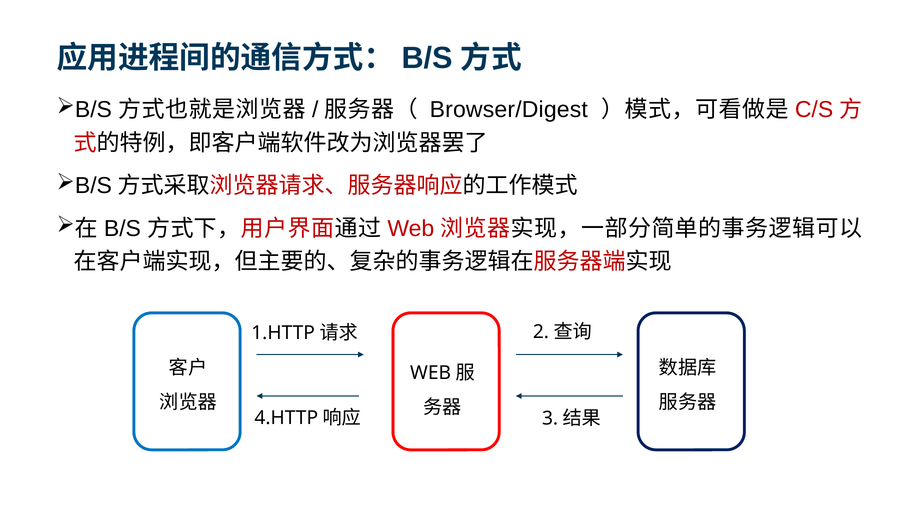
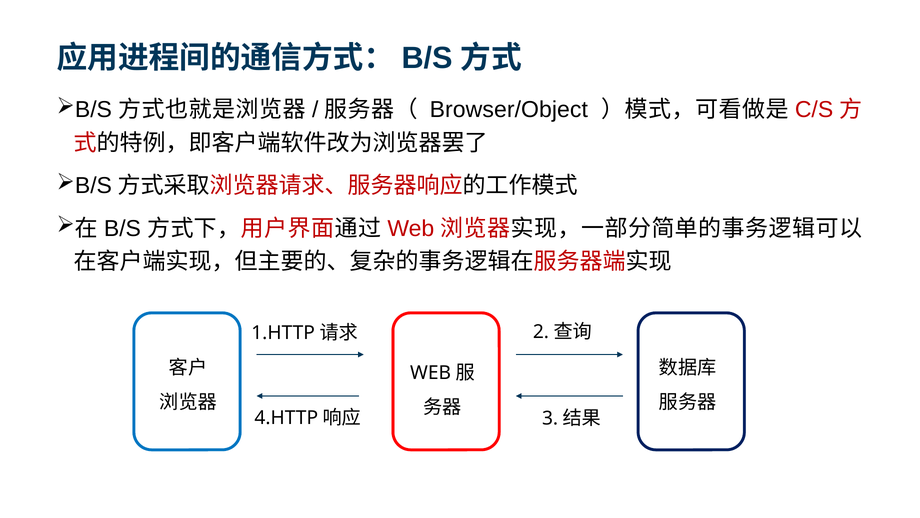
Browser/Digest: Browser/Digest -> Browser/Object (509, 110)
